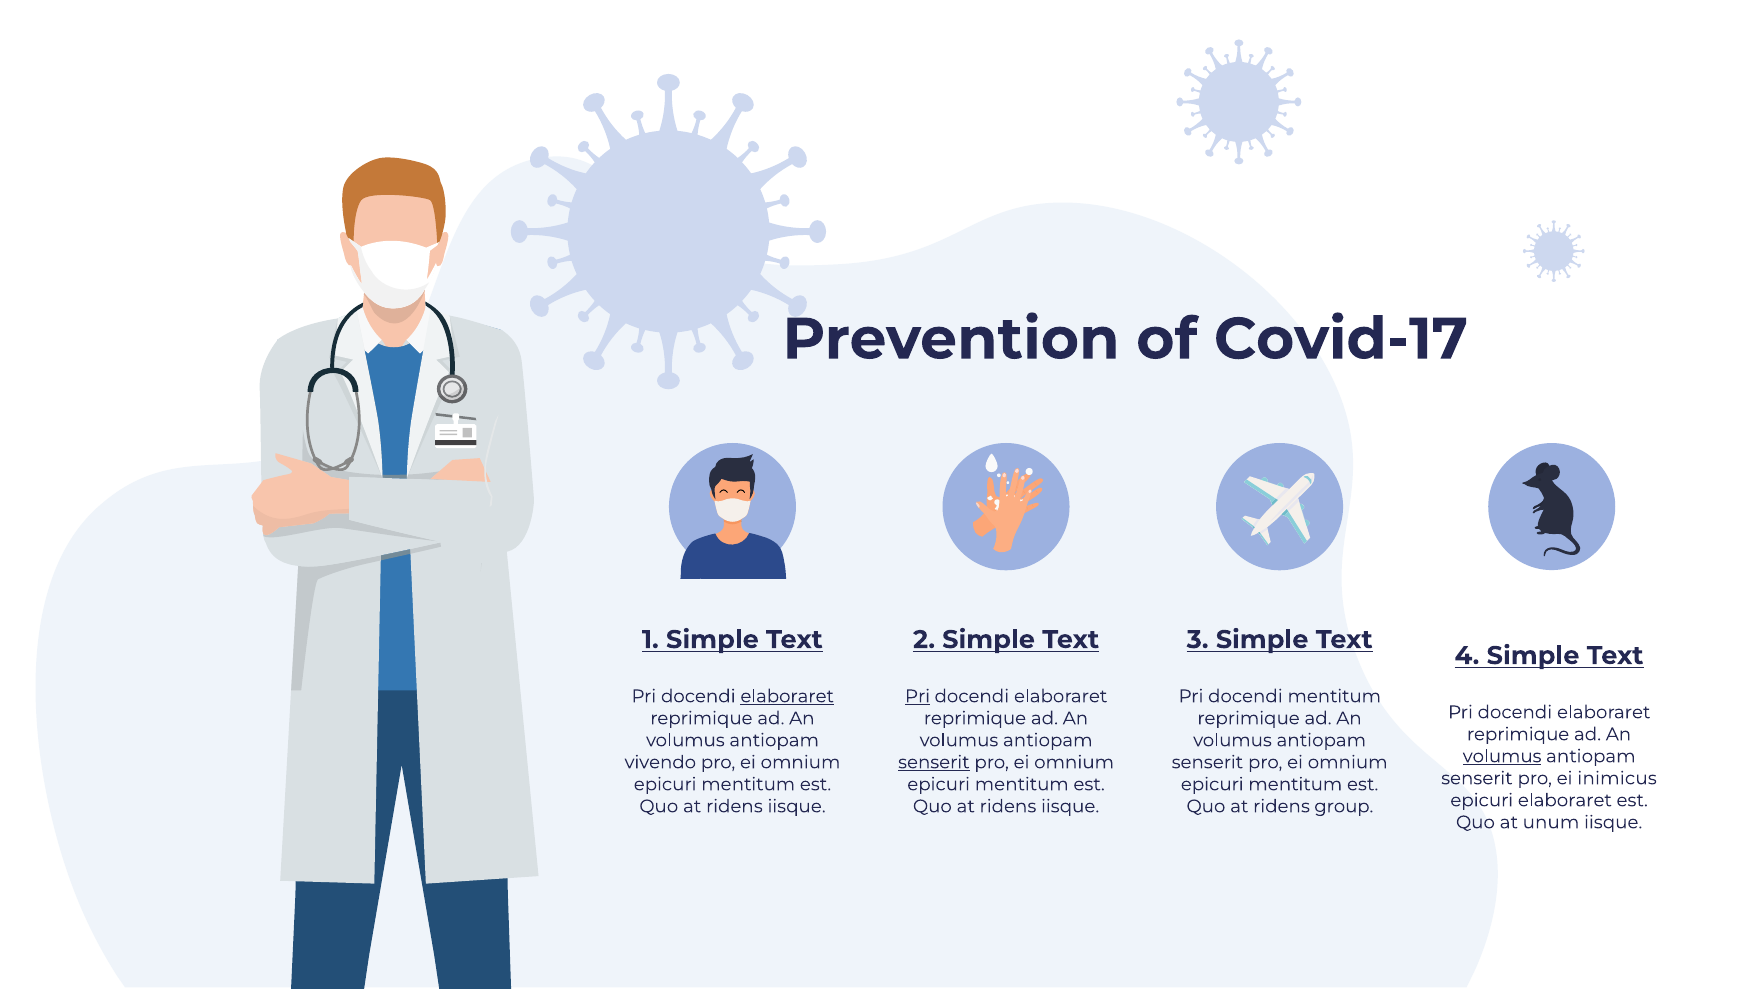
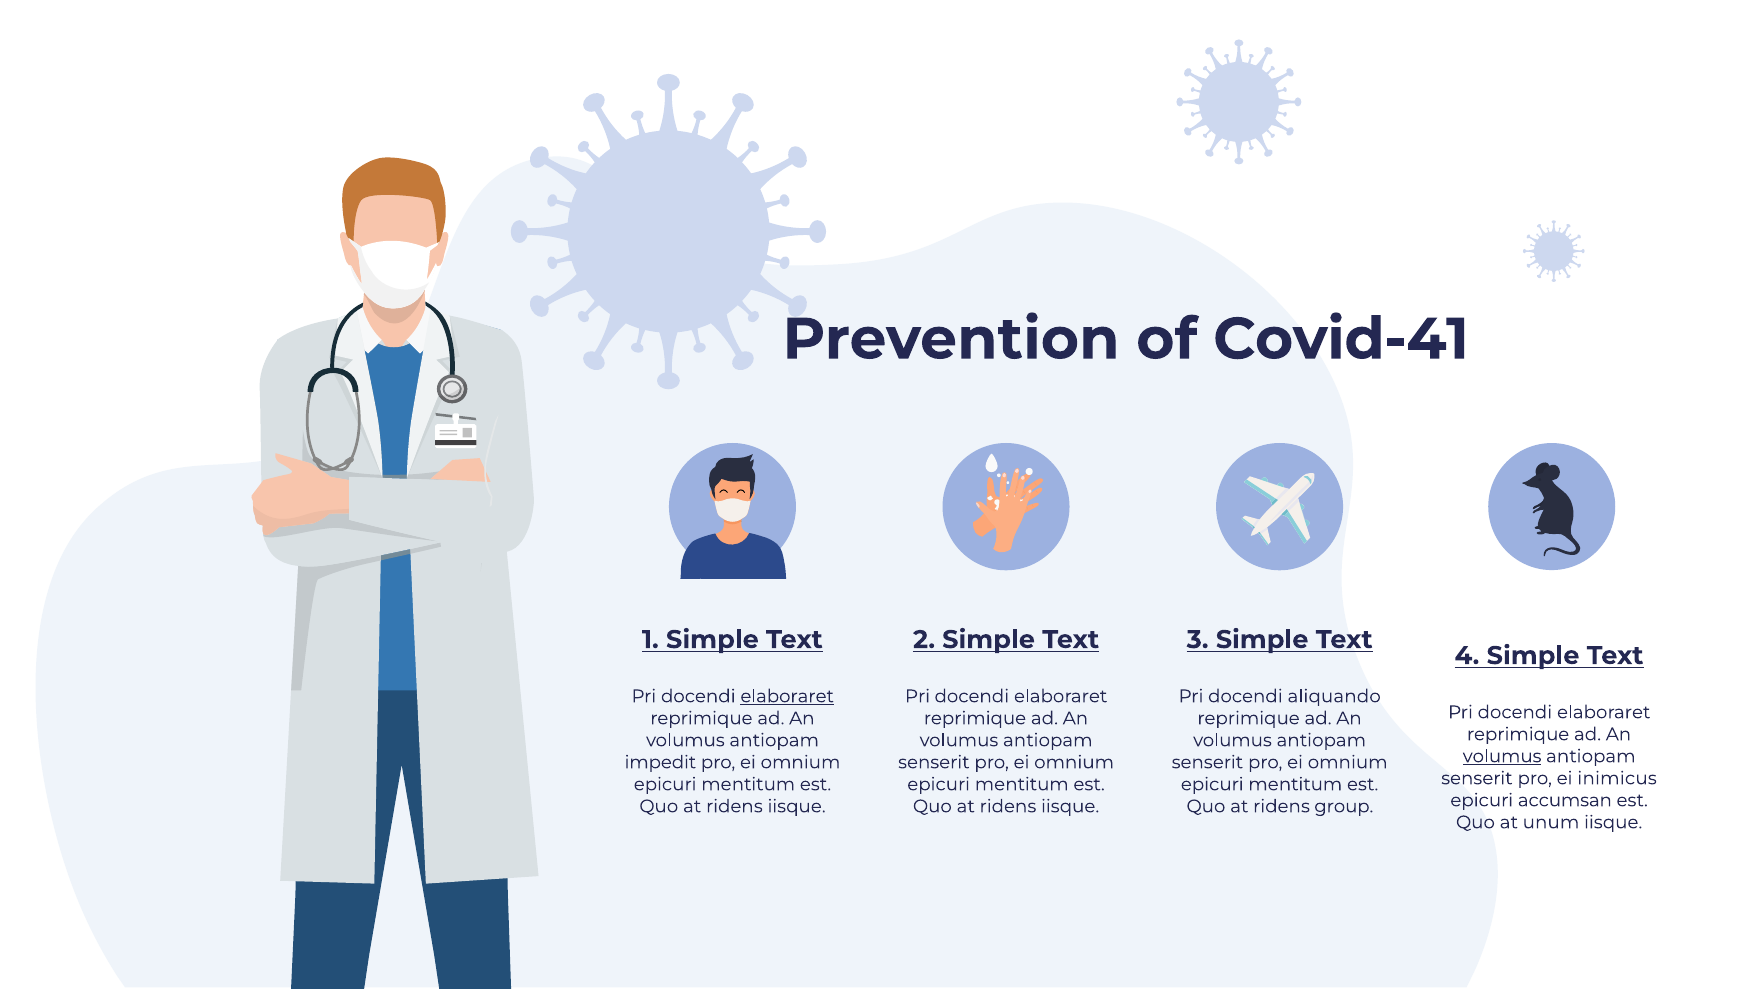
Covid-17: Covid-17 -> Covid-41 (1341, 339)
Pri underline: present -> none (918, 696)
docendi mentitum: mentitum -> aliquando (1334, 696)
vivendo: vivendo -> impedit (660, 762)
senserit underline: present -> none (934, 762)
epicuri elaboraret: elaboraret -> accumsan (1565, 800)
